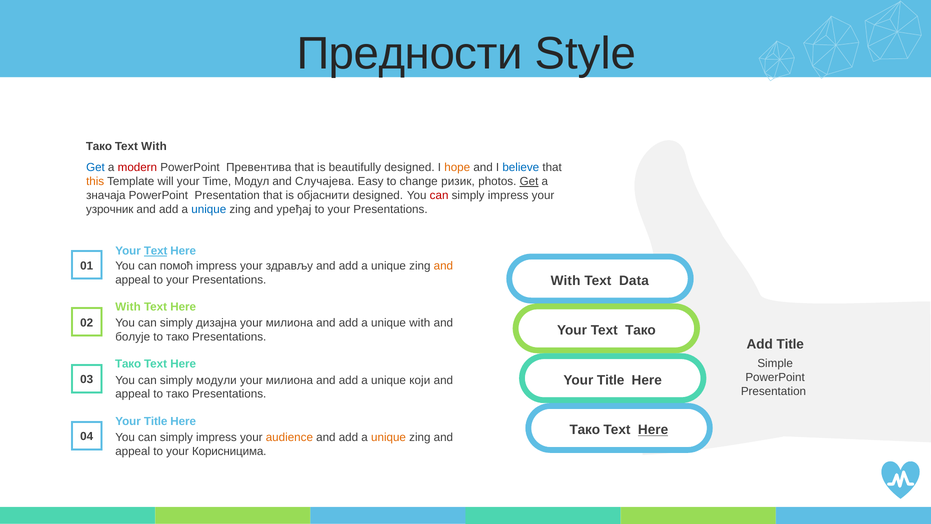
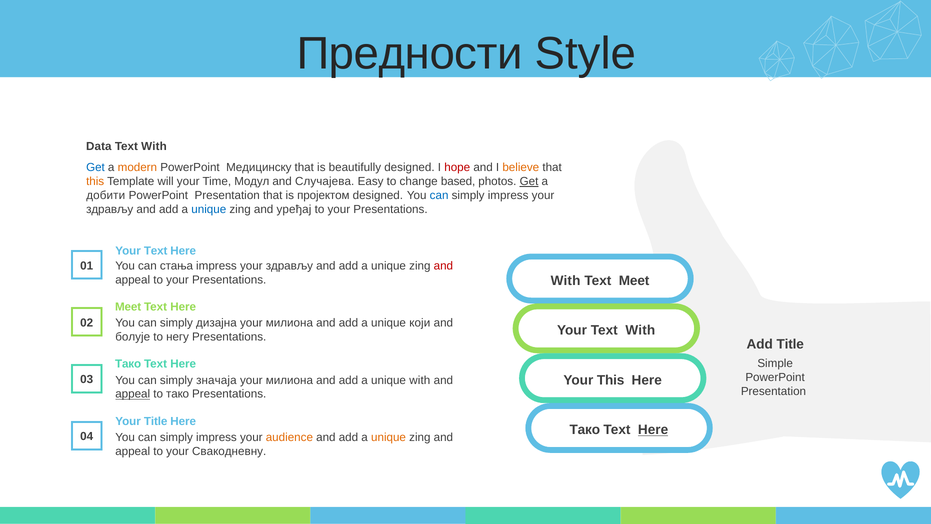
Тако: Тако -> Data (99, 146)
modern colour: red -> orange (137, 167)
Превентива: Превентива -> Медицинску (259, 167)
hope colour: orange -> red (457, 167)
believe colour: blue -> orange (521, 167)
ризик: ризик -> based (458, 181)
значаја: значаја -> добити (106, 195)
објаснити: објаснити -> пројектом (323, 195)
can colour: red -> blue (439, 195)
узрочник: узрочник -> здрављу (110, 209)
Text underline: present -> none (156, 251)
помоћ: помоћ -> стања (176, 266)
and colour: orange -> red (443, 266)
Text Data: Data -> Meet (634, 280)
With: With -> Meet (128, 307)
unique with: with -> који (420, 323)
Your Text Тако: Тако -> With (640, 330)
тако: тако -> негу (178, 336)
Title: Title -> This (611, 380)
модули: модули -> значаја (216, 380)
unique који: који -> with (420, 380)
appeal underline: none -> present (133, 394)
Корисницима: Корисницима -> Свакодневну (229, 451)
